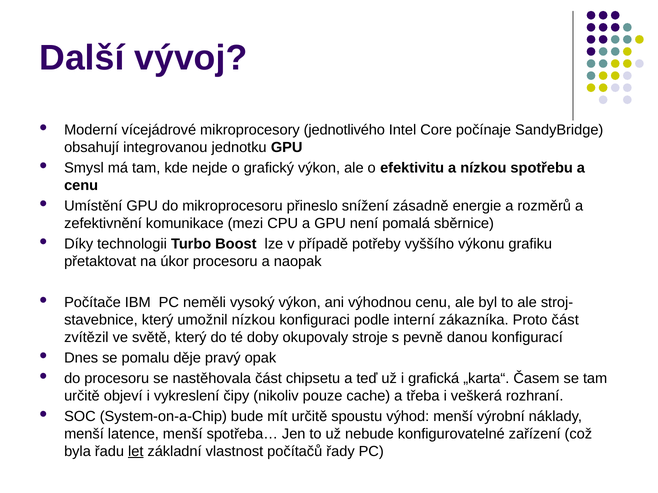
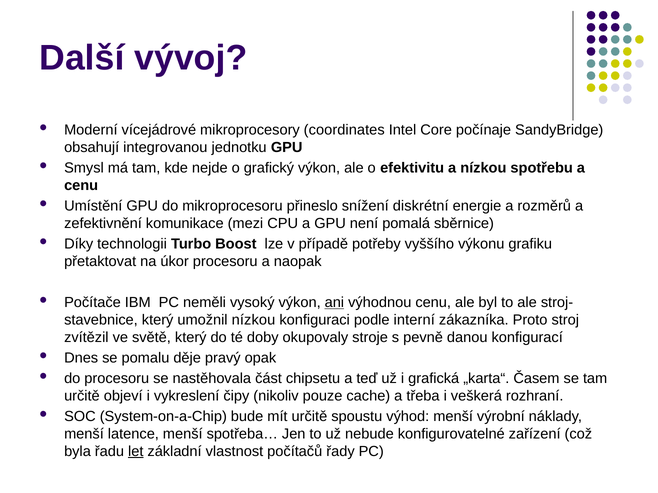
jednotlivého: jednotlivého -> coordinates (344, 130)
zásadně: zásadně -> diskrétní (421, 206)
ani underline: none -> present (334, 303)
Proto část: část -> stroj (565, 320)
